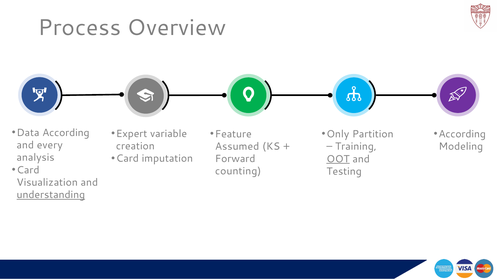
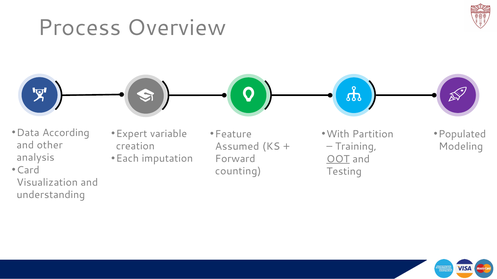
According: According -> Populated (462, 134)
Only: Only -> With (338, 134)
every: every -> other (50, 145)
Card: Card -> Each (127, 159)
understanding underline: present -> none (51, 195)
